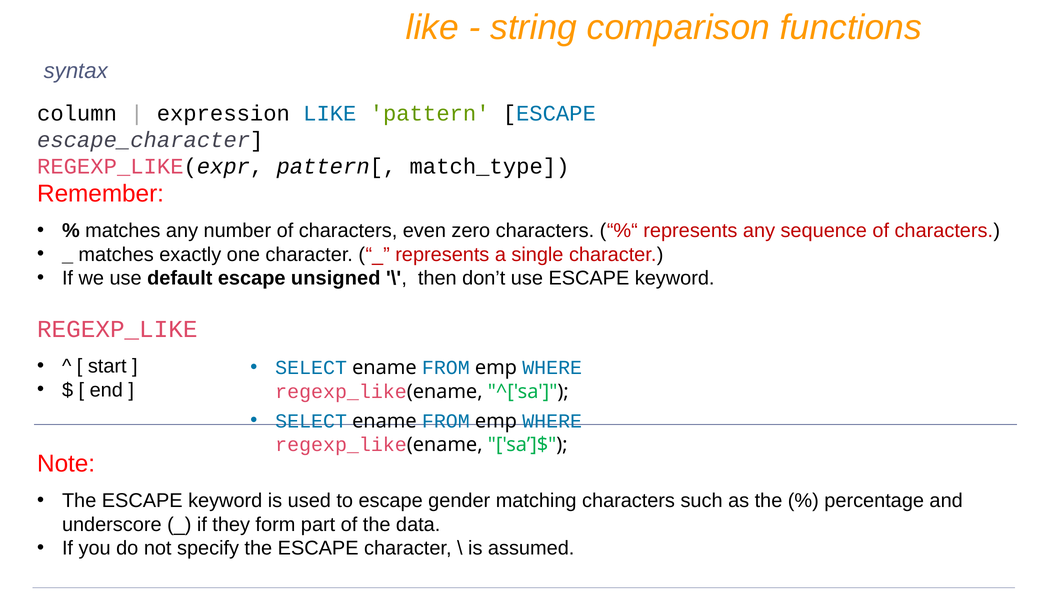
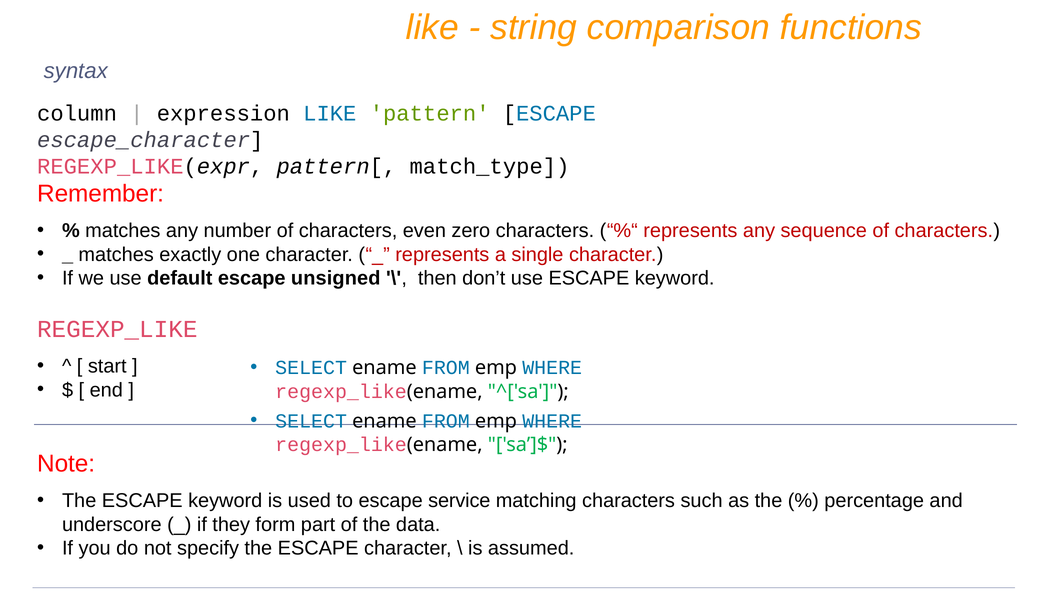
gender: gender -> service (459, 500)
